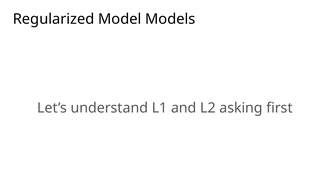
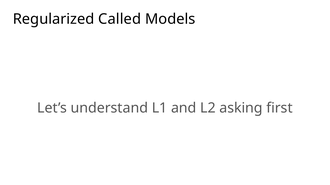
Model: Model -> Called (120, 19)
